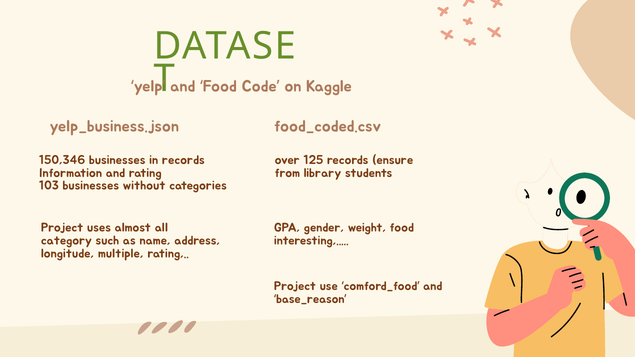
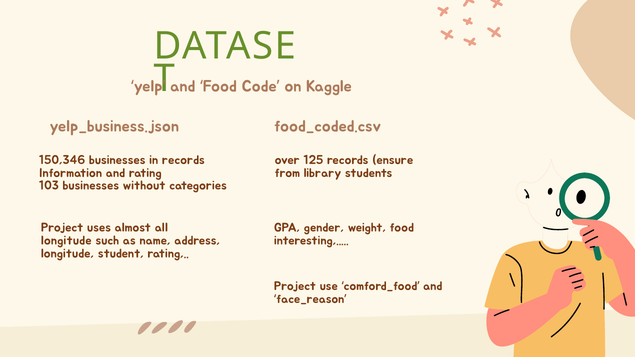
category: category -> longitude (66, 241)
multiple: multiple -> student (121, 254)
base_reason: base_reason -> face_reason (310, 299)
